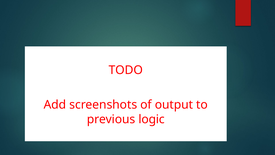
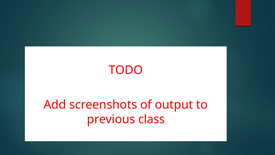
logic: logic -> class (152, 119)
